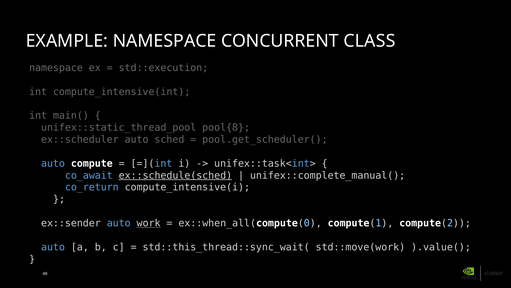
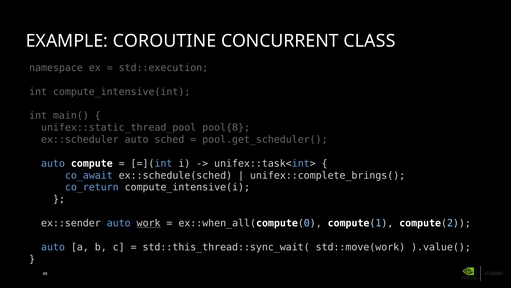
EXAMPLE NAMESPACE: NAMESPACE -> COROUTINE (165, 41)
ex::schedule(sched underline: present -> none (175, 175)
unifex::complete_manual(: unifex::complete_manual( -> unifex::complete_brings( (328, 175)
